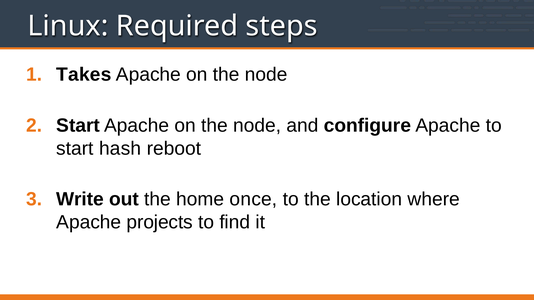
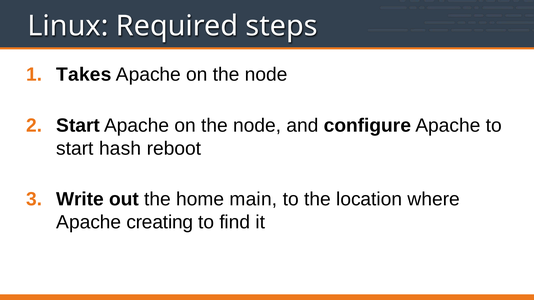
once: once -> main (253, 199)
projects: projects -> creating (160, 223)
